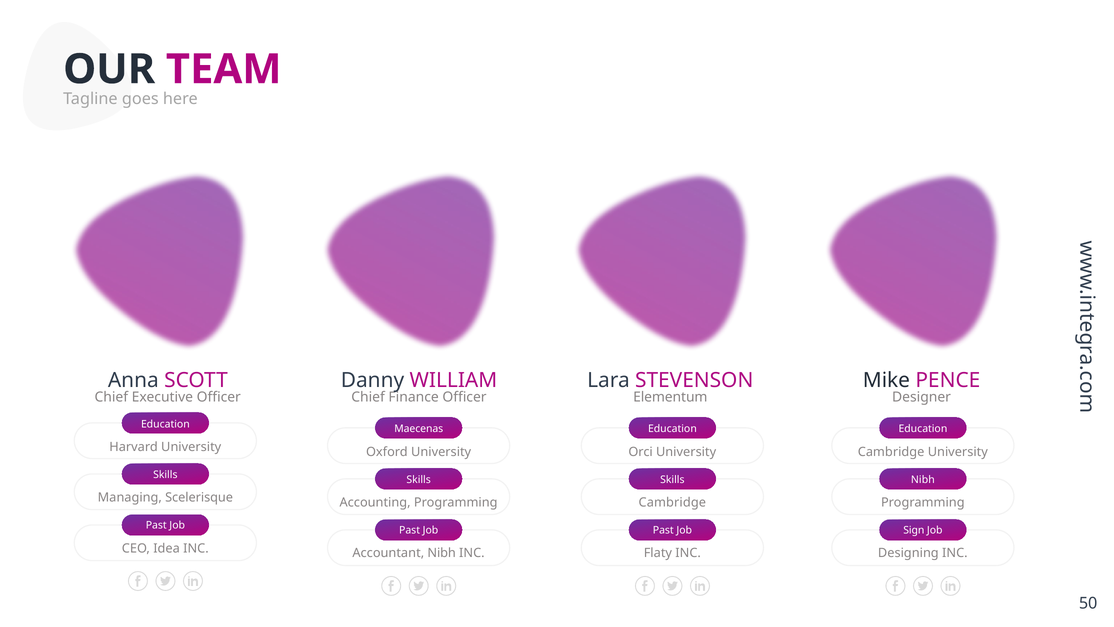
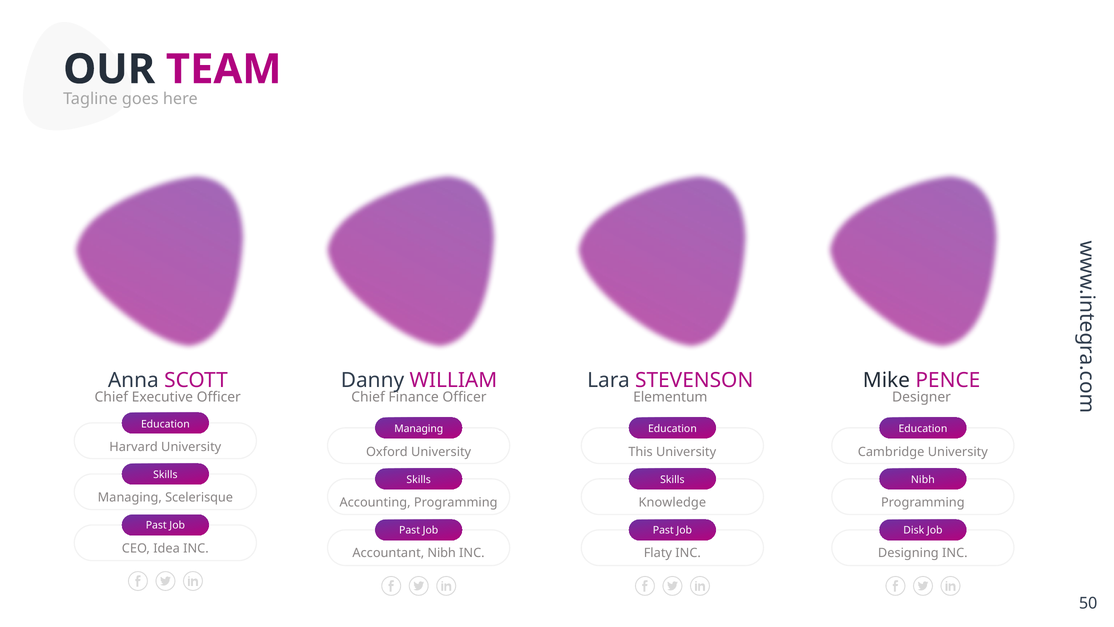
Maecenas: Maecenas -> Managing (419, 429)
Orci: Orci -> This (641, 452)
Cambridge: Cambridge -> Knowledge (672, 502)
Sign: Sign -> Disk (914, 530)
